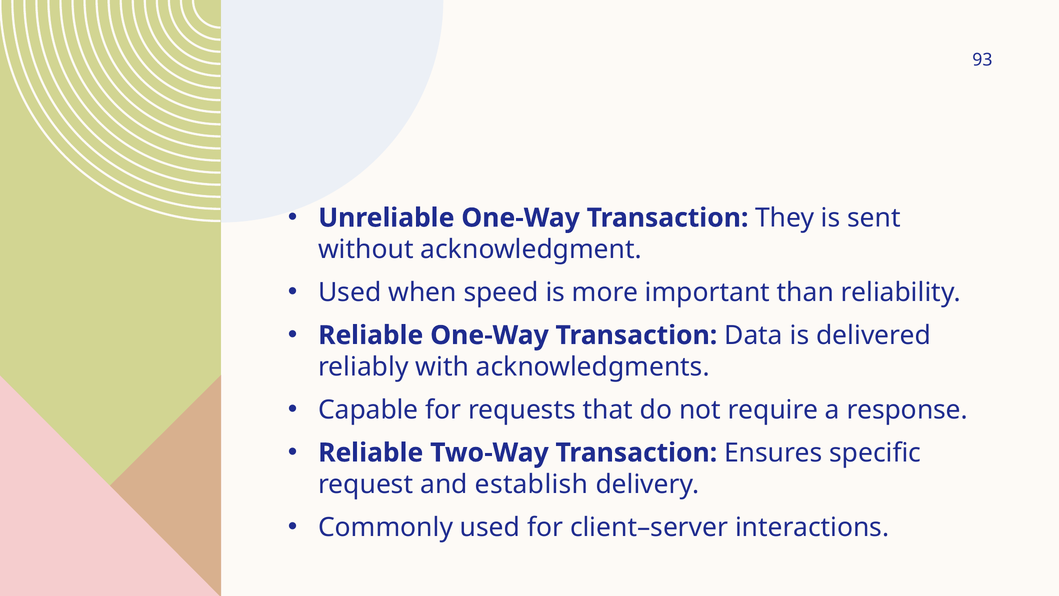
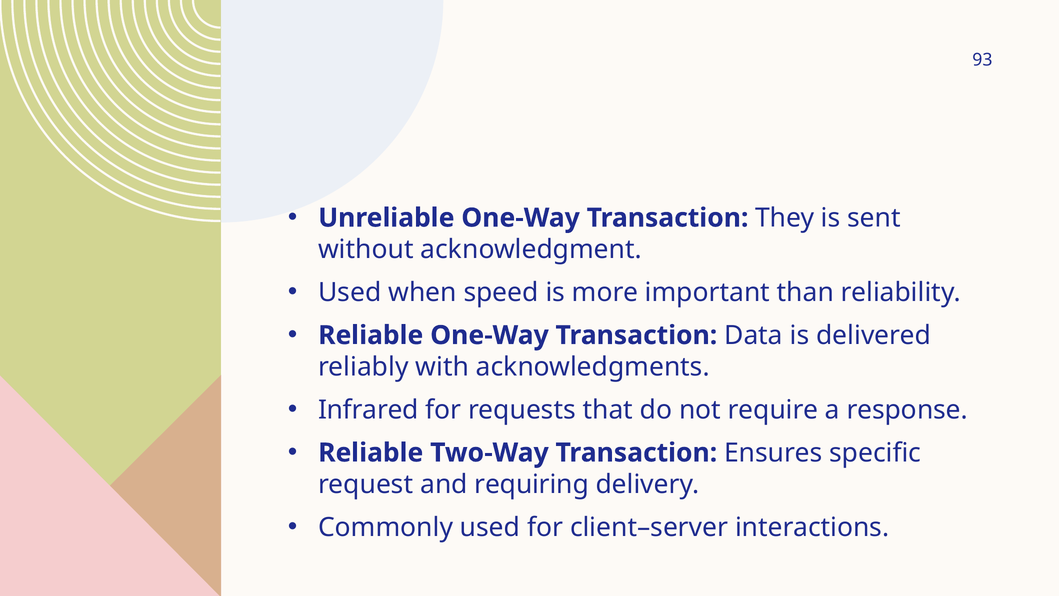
Capable: Capable -> Infrared (368, 410)
establish: establish -> requiring (532, 484)
